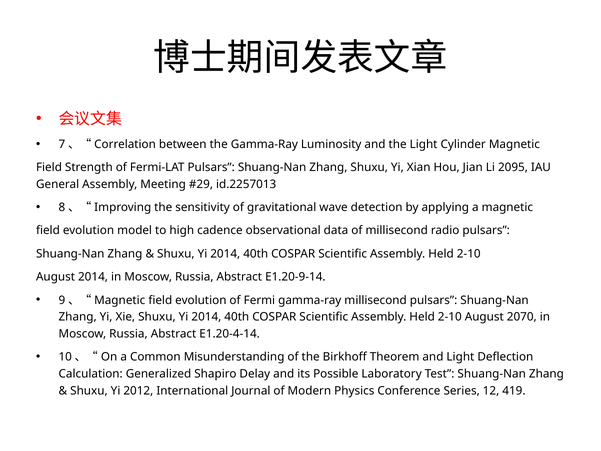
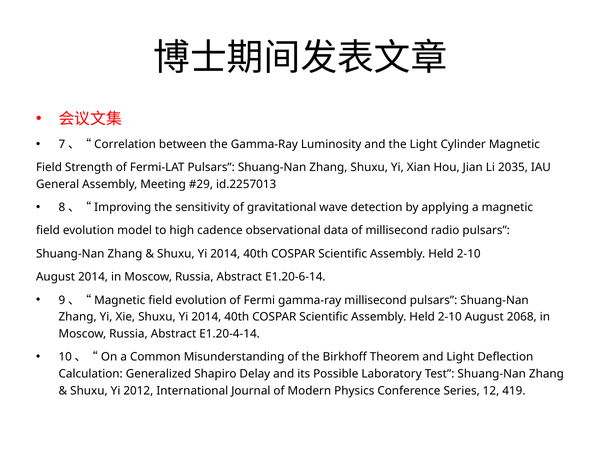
2095: 2095 -> 2035 (513, 167)
E1.20-9-14: E1.20-9-14 -> E1.20-6-14 (295, 277)
2070: 2070 -> 2068 (522, 317)
